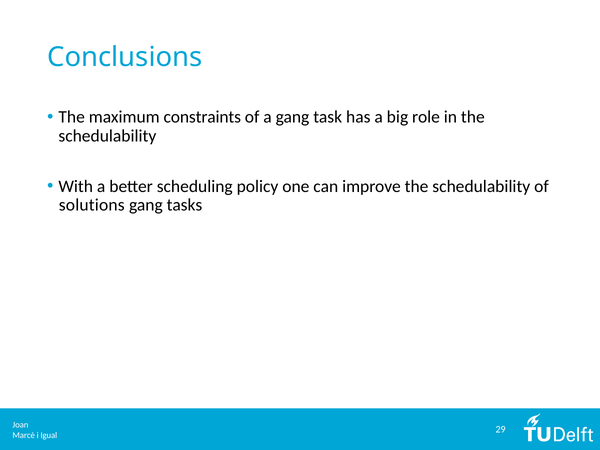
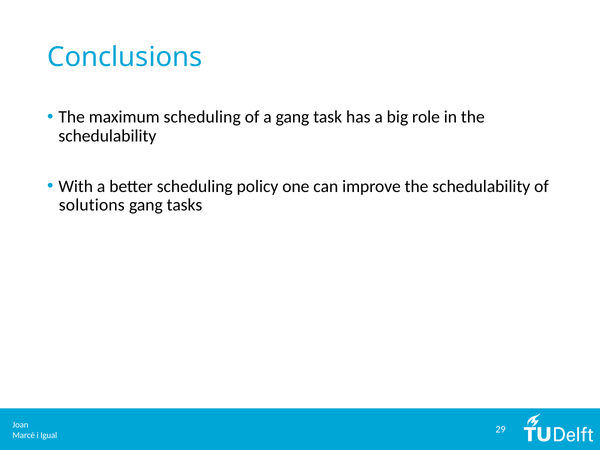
maximum constraints: constraints -> scheduling (202, 117)
